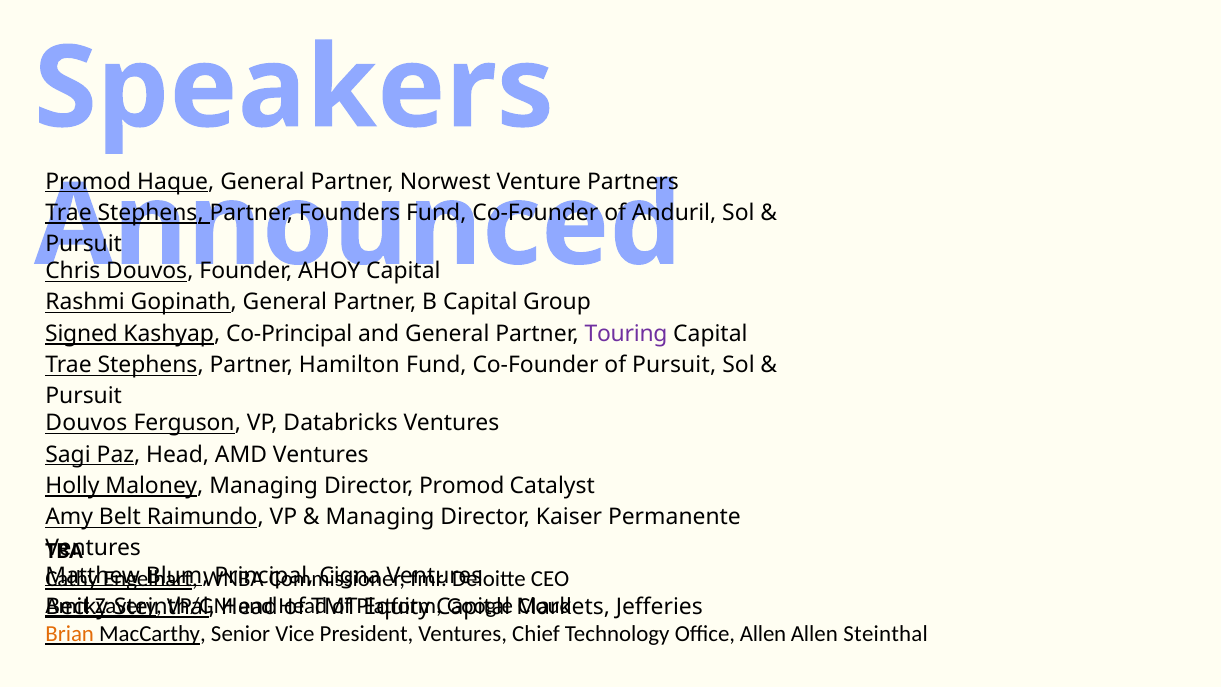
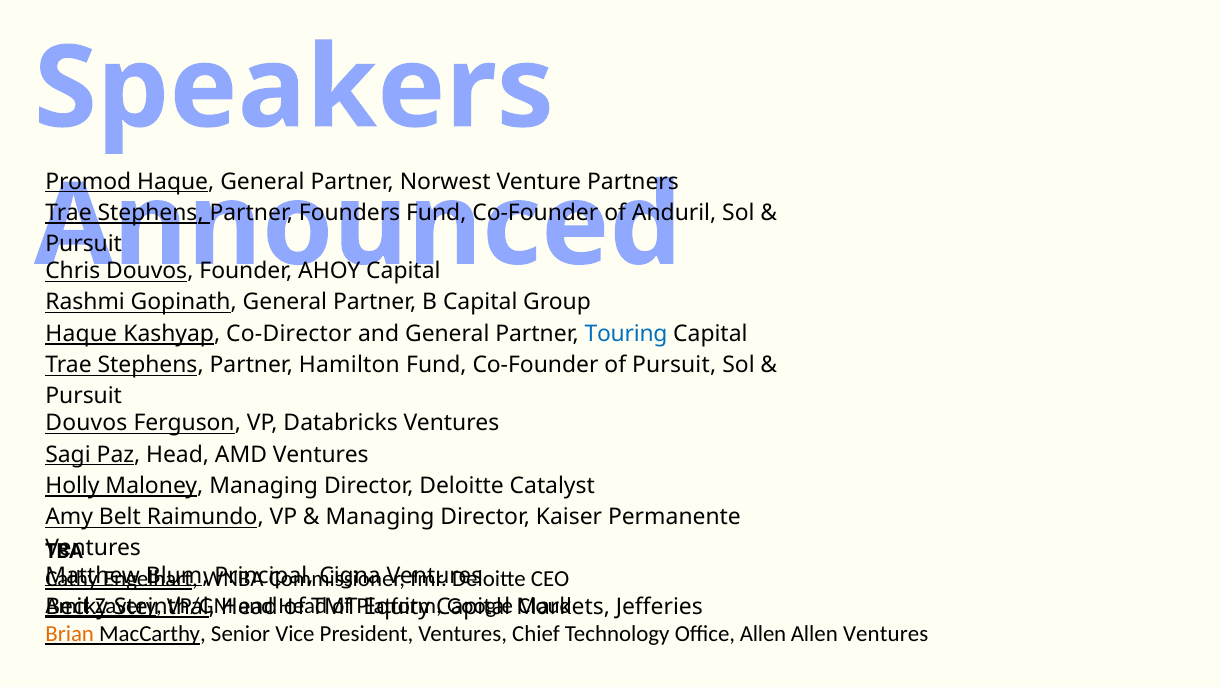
Signed: Signed -> Haque (81, 333)
Co-Principal: Co-Principal -> Co-Director (289, 333)
Touring colour: purple -> blue (626, 333)
Director Promod: Promod -> Deloitte (462, 486)
Allen Steinthal: Steinthal -> Ventures (886, 634)
